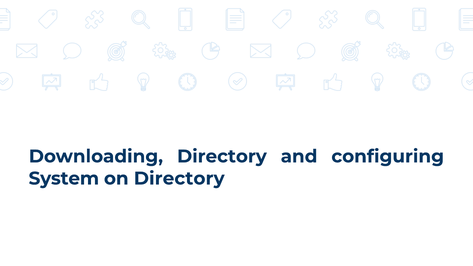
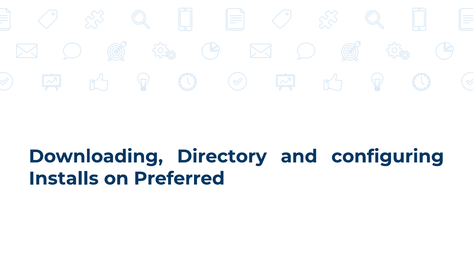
System: System -> Installs (64, 179)
on Directory: Directory -> Preferred (179, 179)
